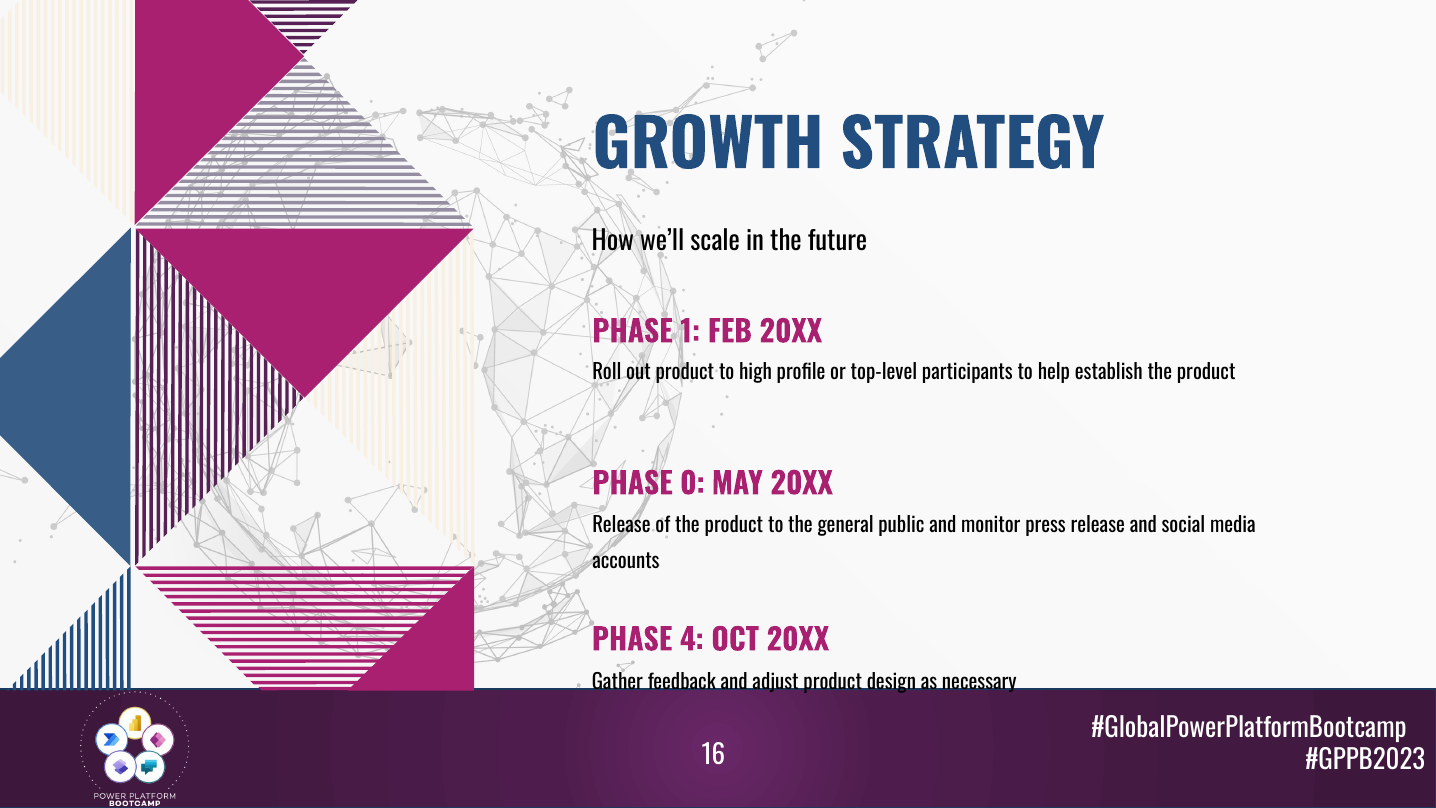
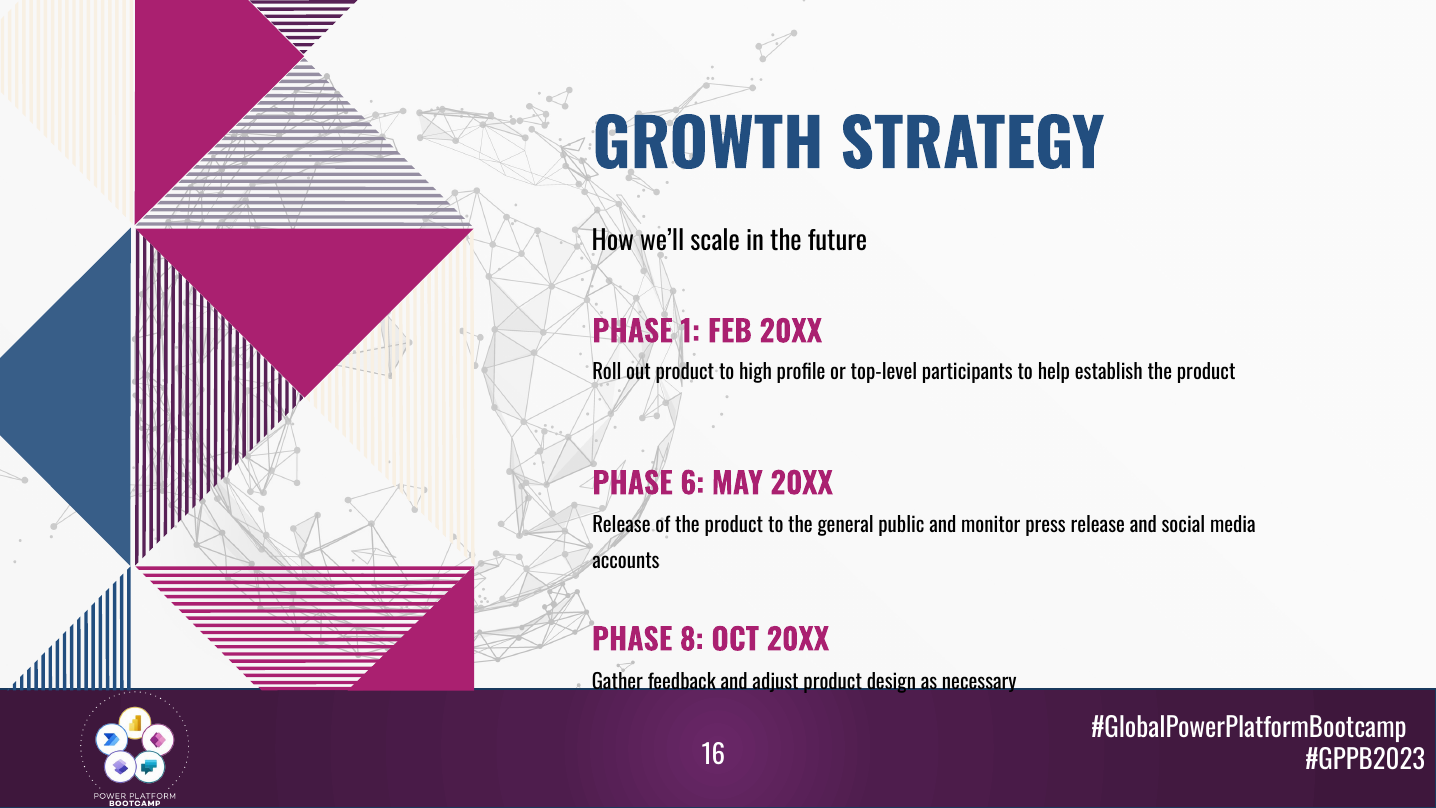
0: 0 -> 6 (692, 484)
4: 4 -> 8 (692, 640)
